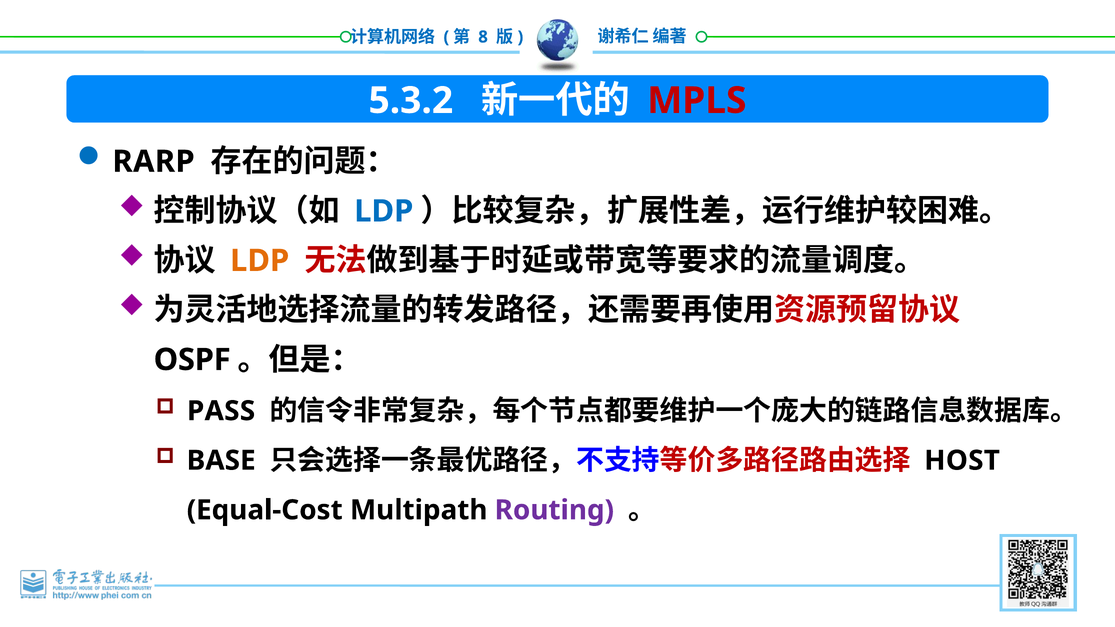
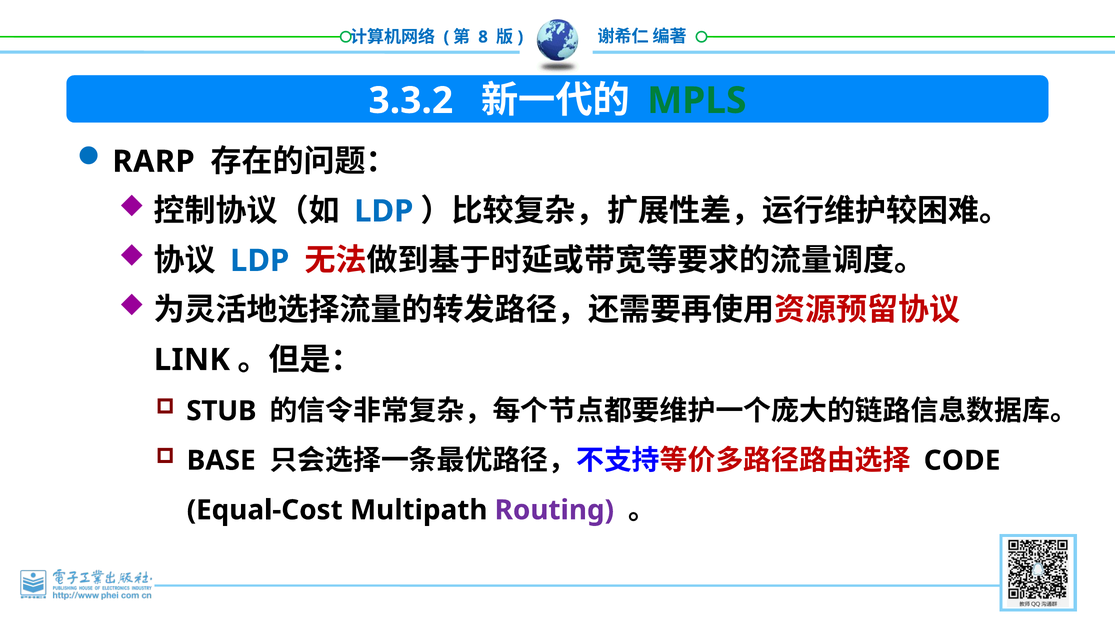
5.3.2: 5.3.2 -> 3.3.2 (411, 101)
MPLS colour: red -> green (697, 101)
LDP colour: orange -> blue (260, 261)
OSPF: OSPF -> LINK (192, 360)
PASS: PASS -> STUB (221, 411)
HOST: HOST -> CODE (962, 461)
